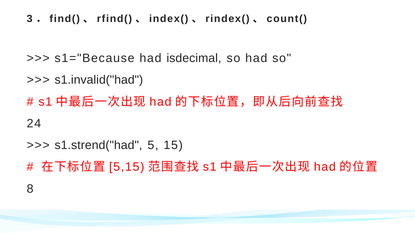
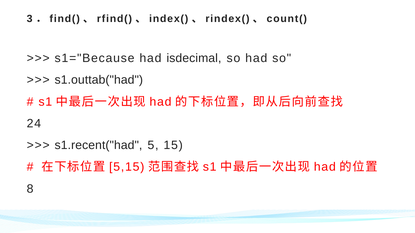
s1.invalid("had: s1.invalid("had -> s1.outtab("had (99, 80)
s1.strend("had: s1.strend("had -> s1.recent("had (98, 146)
